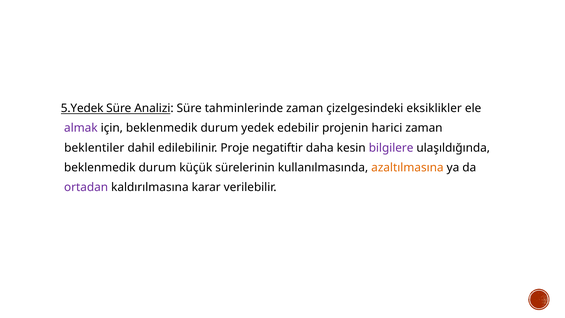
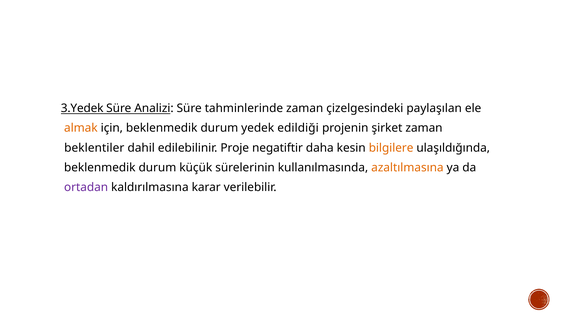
5.Yedek: 5.Yedek -> 3.Yedek (82, 108)
eksiklikler: eksiklikler -> paylaşılan (434, 108)
almak colour: purple -> orange (81, 128)
edebilir: edebilir -> edildiği (298, 128)
harici: harici -> şirket (387, 128)
bilgilere colour: purple -> orange (391, 148)
